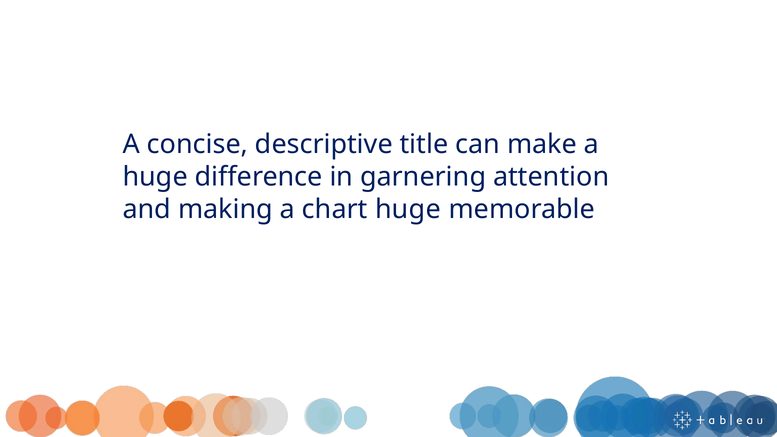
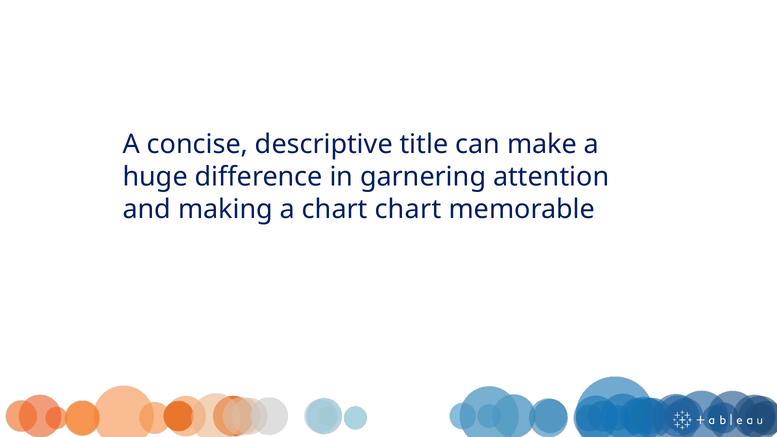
chart huge: huge -> chart (408, 209)
